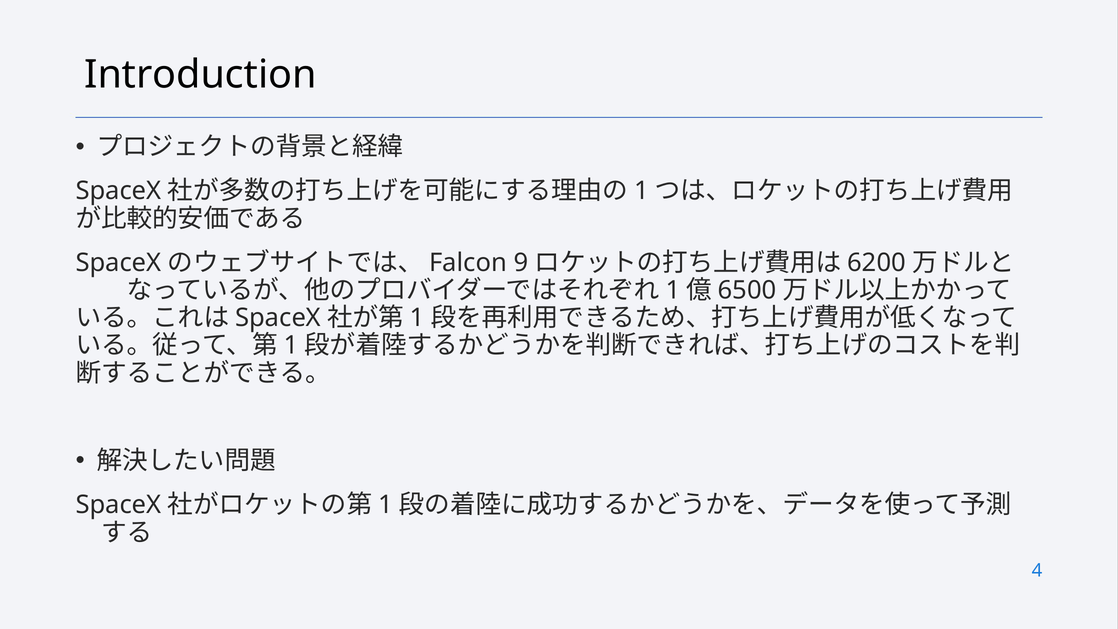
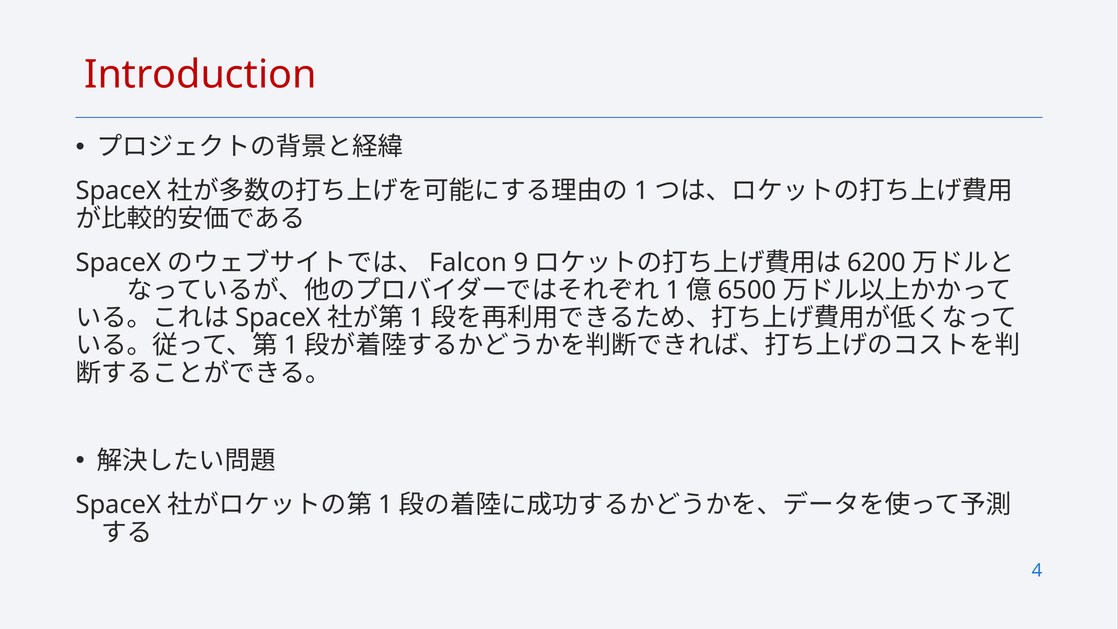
Introduction colour: black -> red (200, 75)
